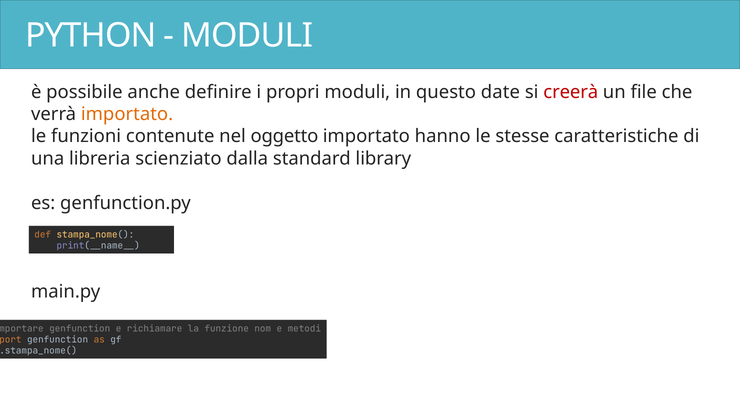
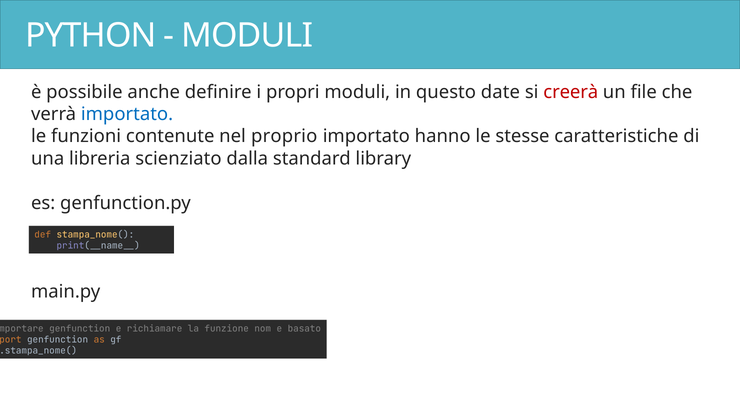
importato colour: orange -> blue (127, 114)
oggetto: oggetto -> proprio (284, 136)
metodi: metodi -> basato (304, 329)
